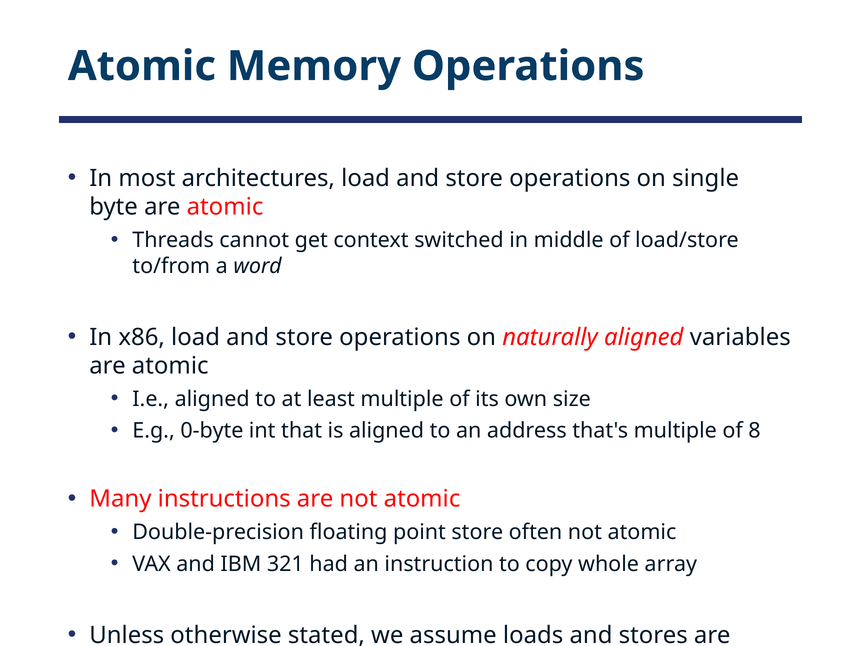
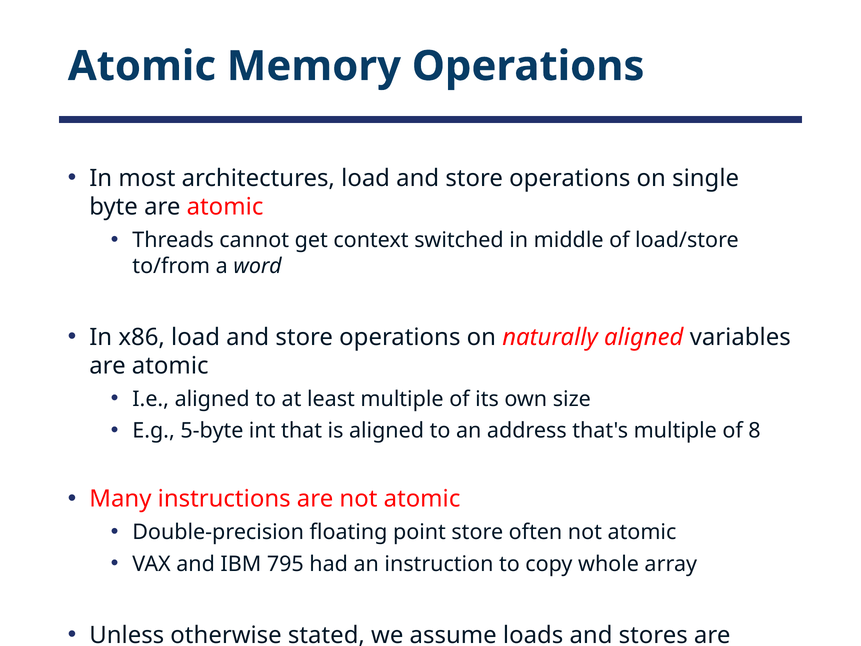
0-byte: 0-byte -> 5-byte (212, 431)
321: 321 -> 795 (285, 564)
